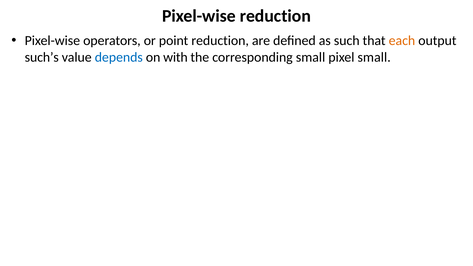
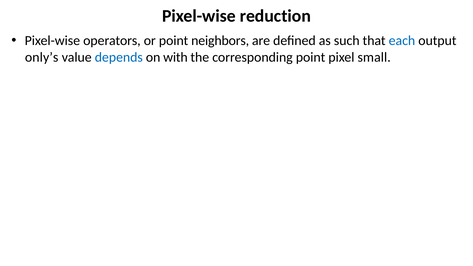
point reduction: reduction -> neighbors (220, 41)
each colour: orange -> blue (402, 41)
such’s: such’s -> only’s (42, 57)
corresponding small: small -> point (311, 57)
